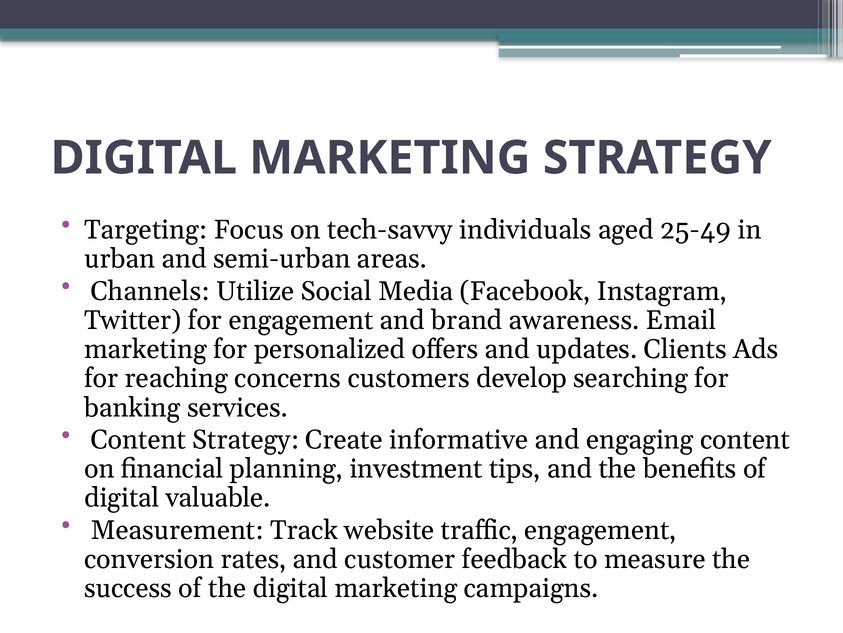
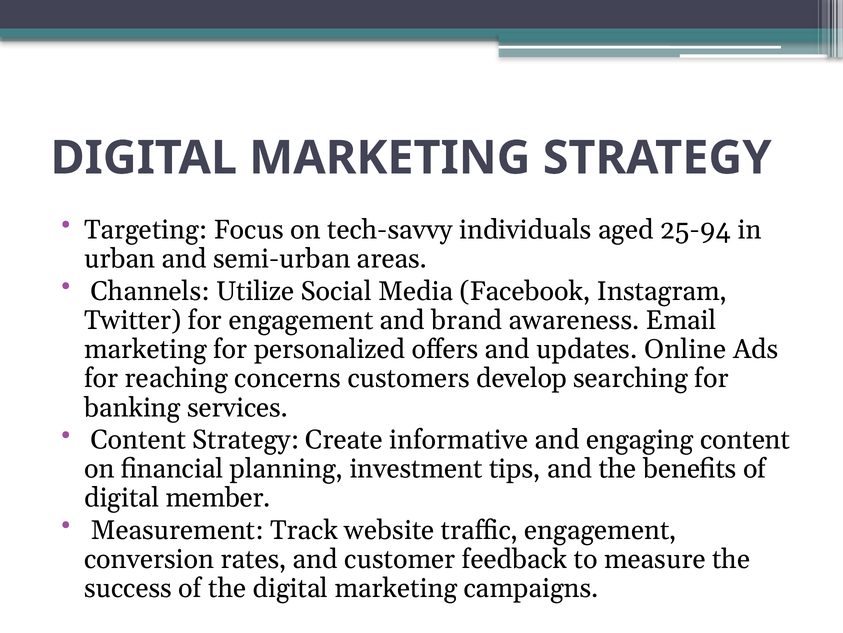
25-49: 25-49 -> 25-94 (696, 230)
Clients: Clients -> Online (685, 349)
valuable: valuable -> member (218, 498)
